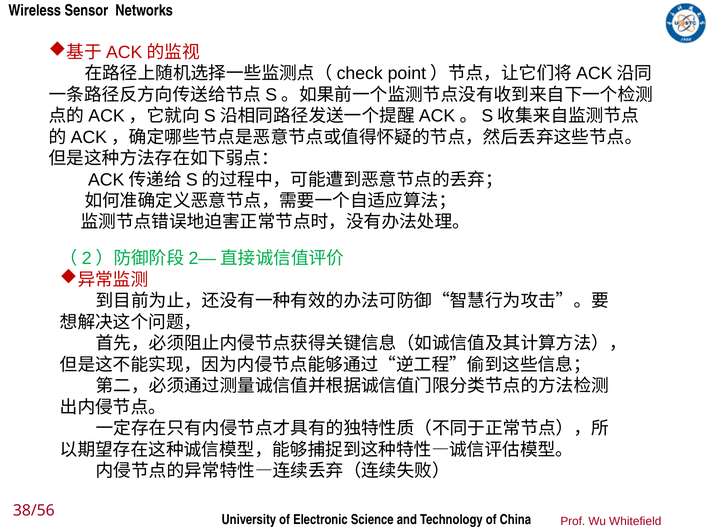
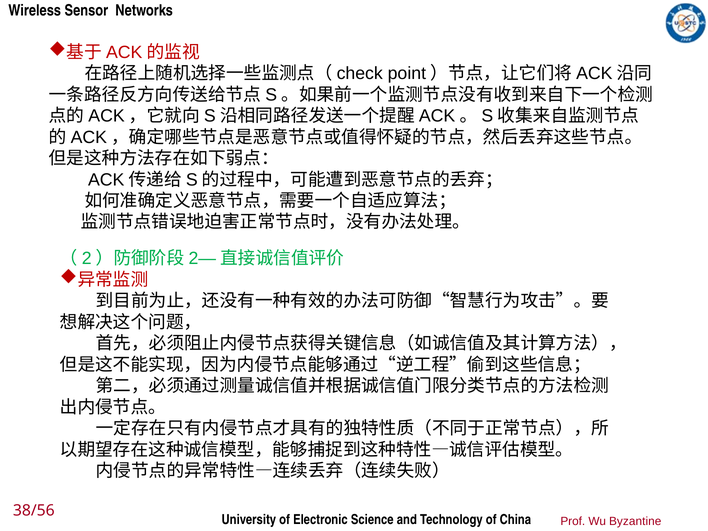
Whitefield: Whitefield -> Byzantine (635, 521)
